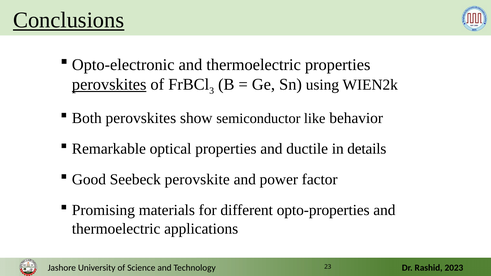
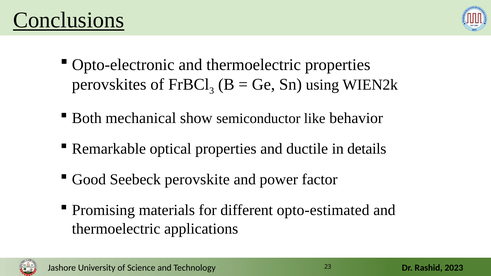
perovskites underline: present -> none (109, 84)
Both perovskites: perovskites -> mechanical (141, 118)
opto-properties: opto-properties -> opto-estimated (323, 210)
